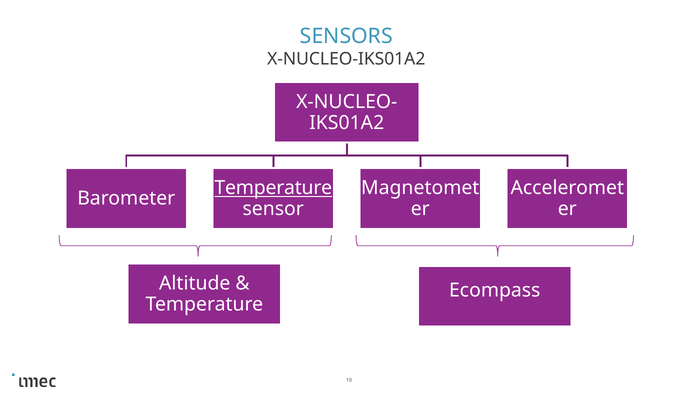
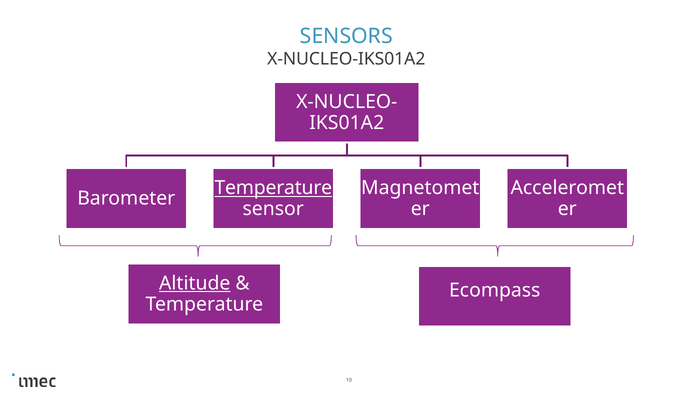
Altitude underline: none -> present (195, 283)
